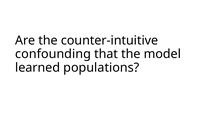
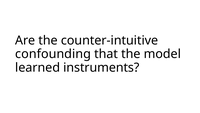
populations: populations -> instruments (101, 67)
